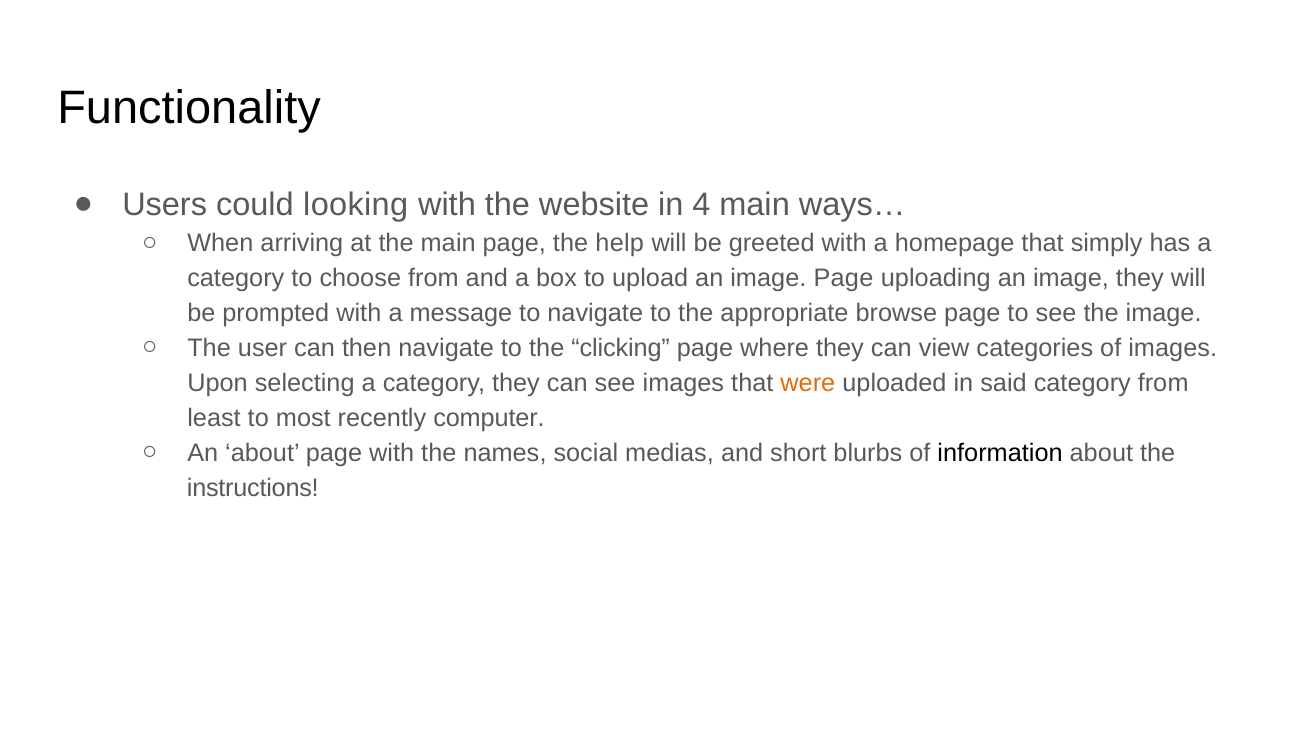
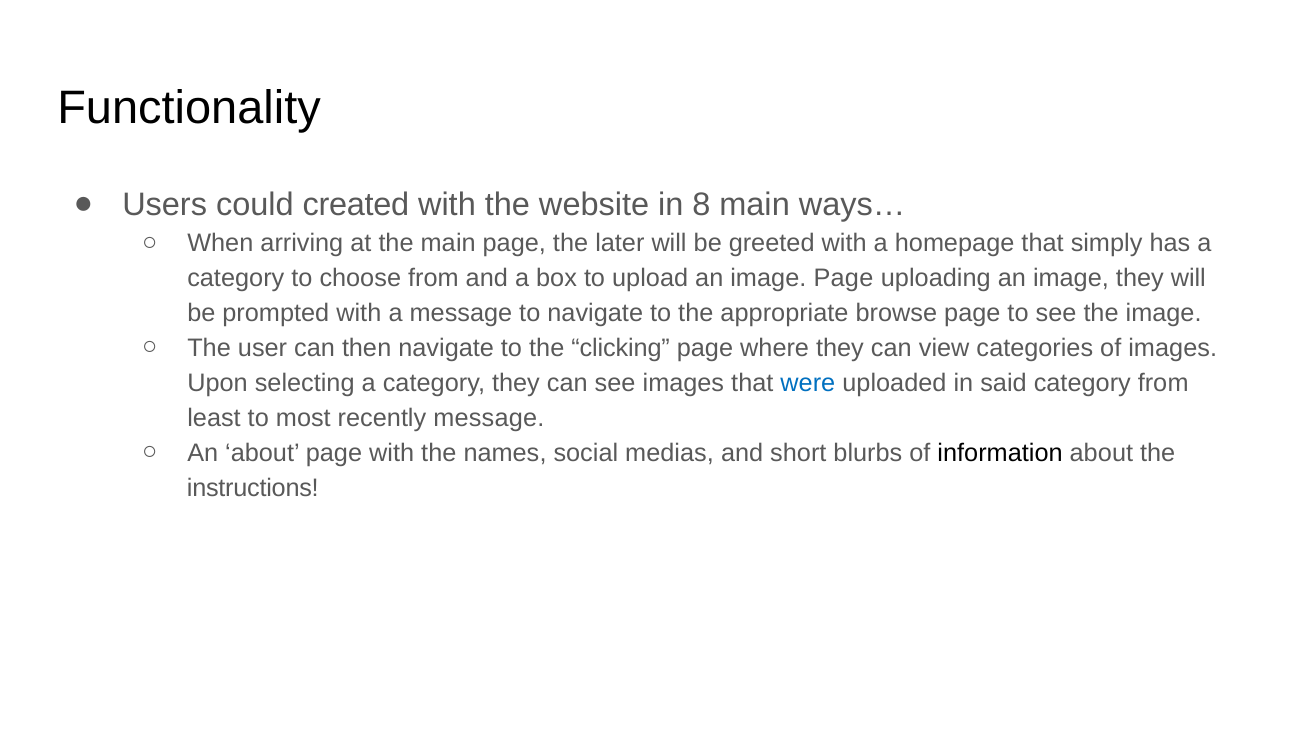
looking: looking -> created (356, 204)
4: 4 -> 8 (701, 204)
help: help -> later (620, 243)
were colour: orange -> blue (808, 383)
recently computer: computer -> message (489, 418)
